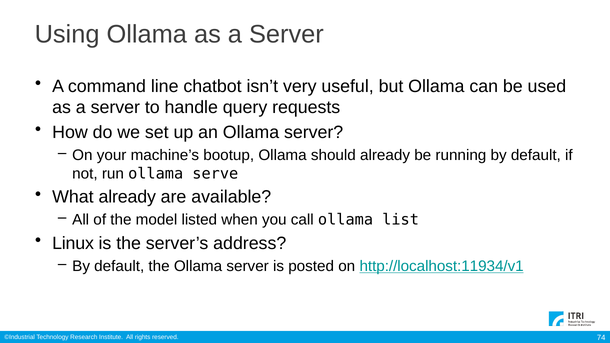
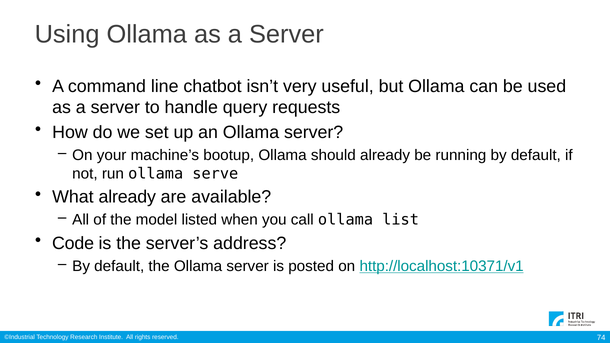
Linux: Linux -> Code (73, 243)
http://localhost:11934/v1: http://localhost:11934/v1 -> http://localhost:10371/v1 (442, 266)
